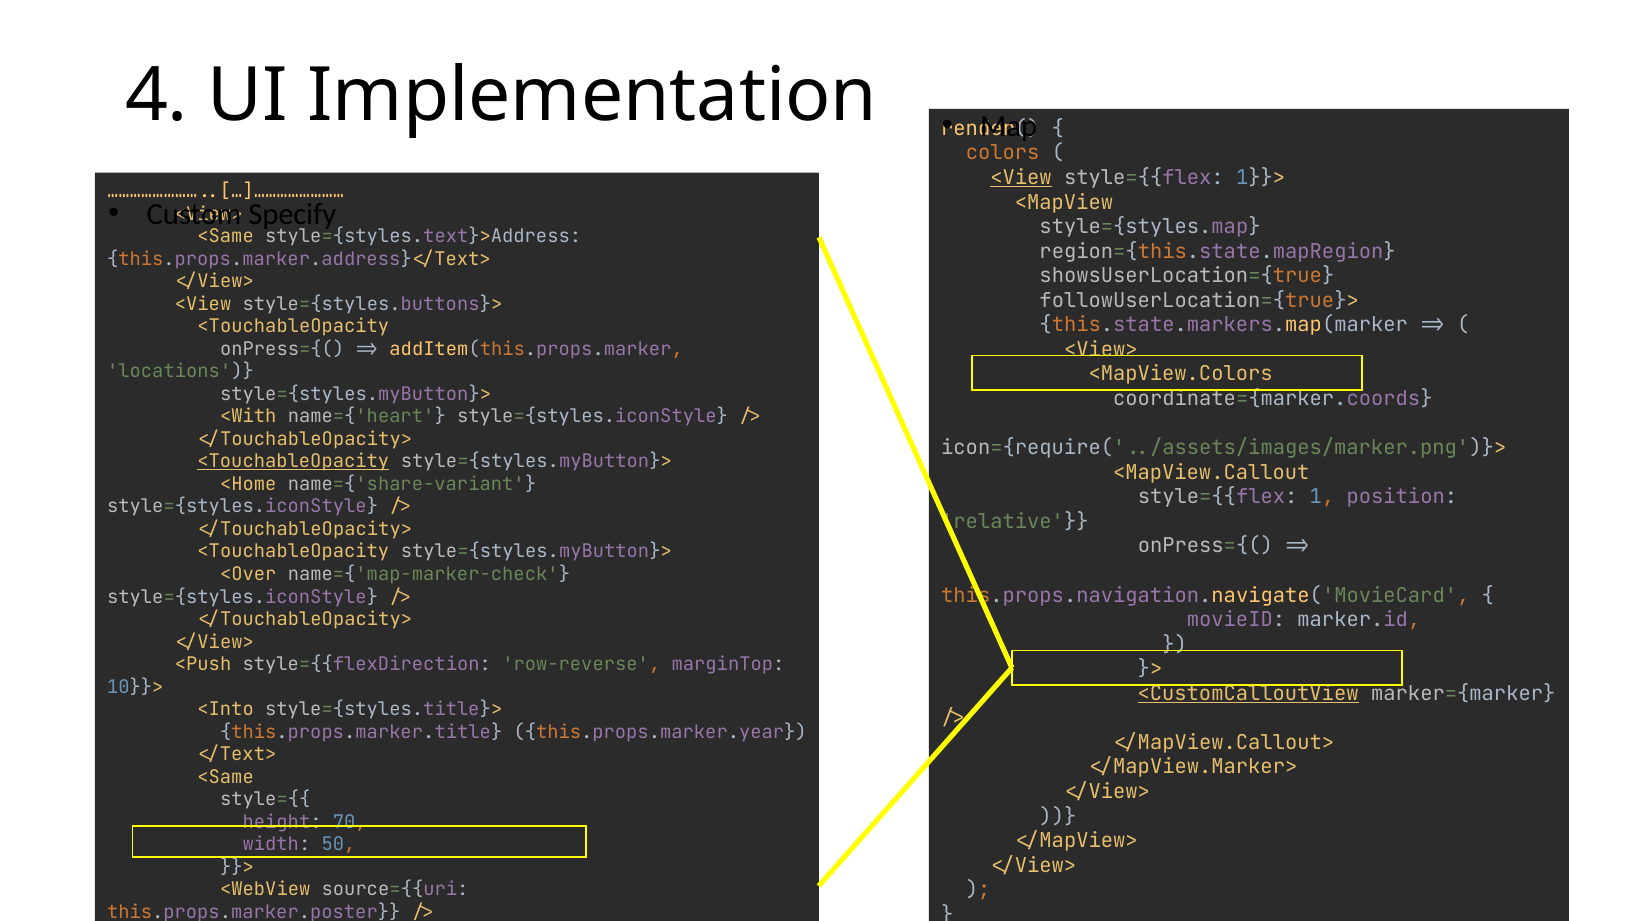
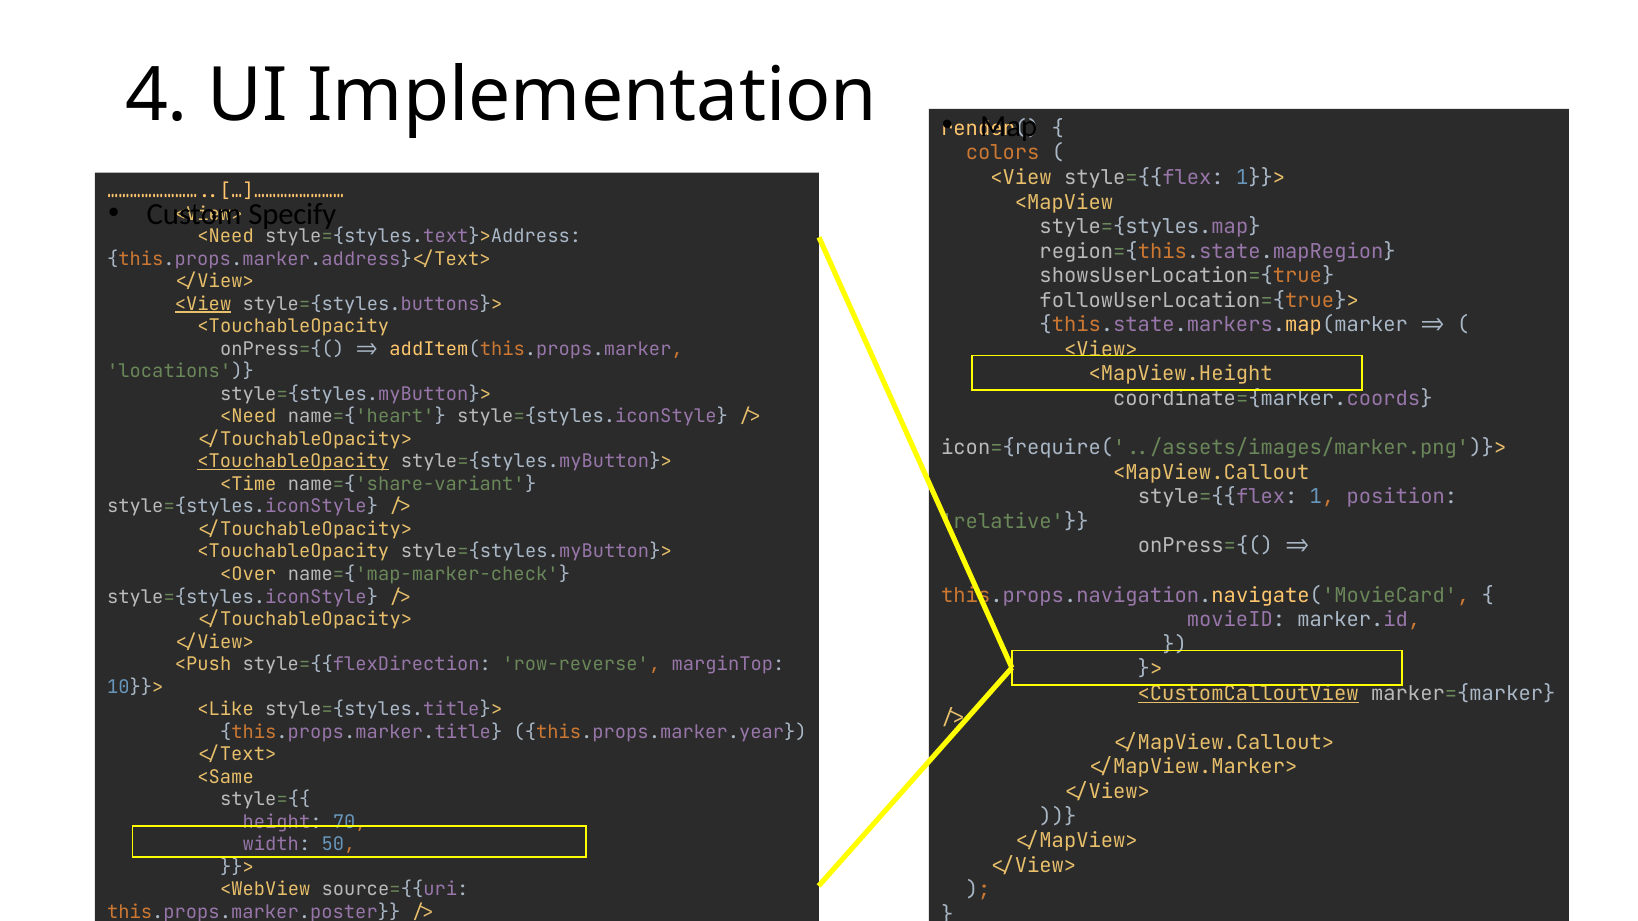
<View underline: present -> none (1021, 178)
<Same: <Same -> <Need (226, 236)
<View underline: none -> present (203, 304)
<MapView.Colors: <MapView.Colors -> <MapView.Height (1181, 374)
<With: <With -> <Need (248, 417)
<Home: <Home -> <Time (248, 484)
<Into: <Into -> <Like (226, 710)
